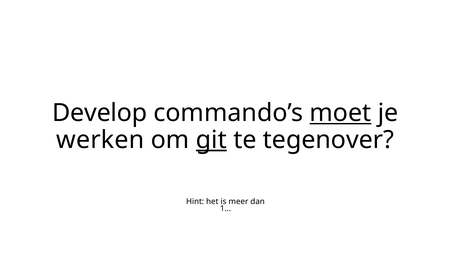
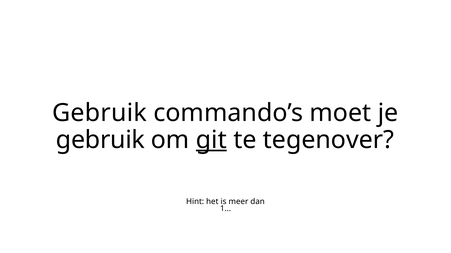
Develop: Develop -> Gebruik (99, 113)
moet underline: present -> none (340, 113)
werken: werken -> gebruik (100, 140)
